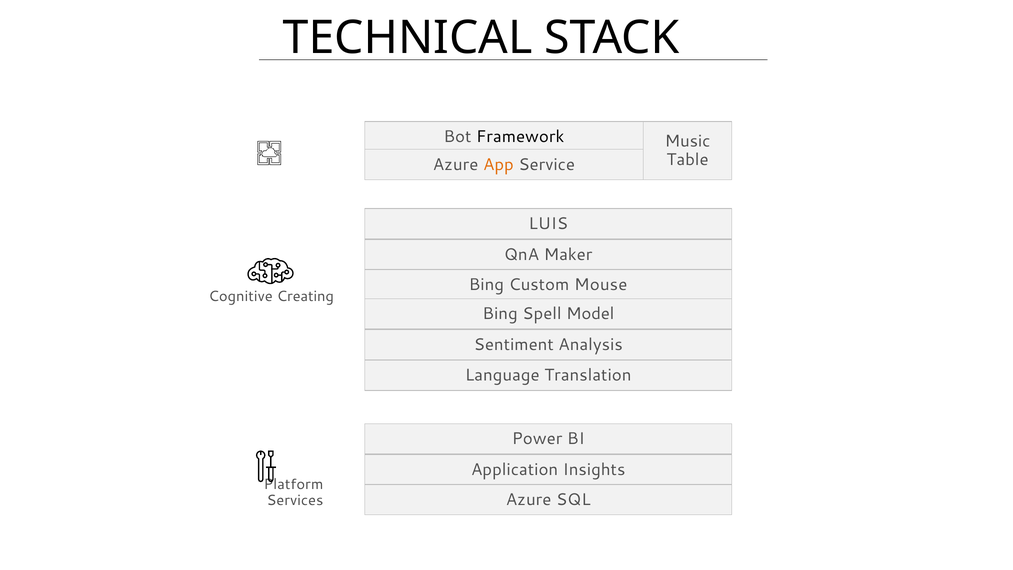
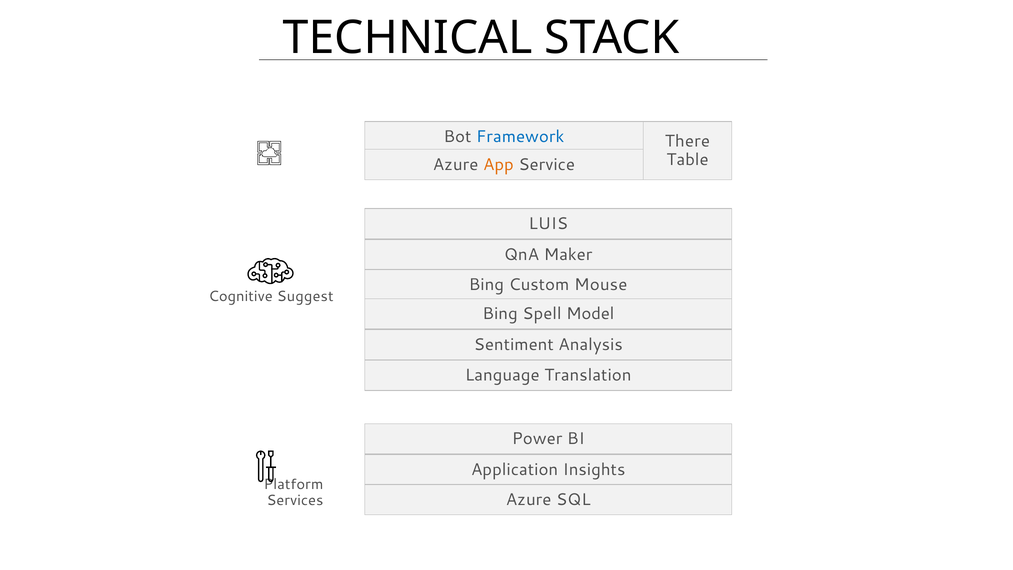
Framework colour: black -> blue (520, 136)
Music: Music -> There (687, 141)
Creating: Creating -> Suggest (305, 296)
